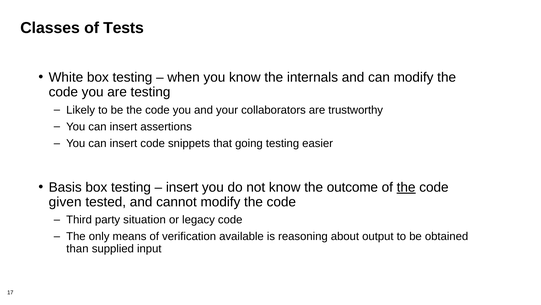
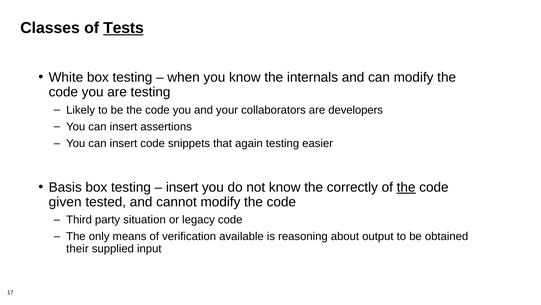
Tests underline: none -> present (123, 28)
trustworthy: trustworthy -> developers (356, 110)
going: going -> again (249, 143)
outcome: outcome -> correctly (352, 187)
than: than -> their (77, 248)
